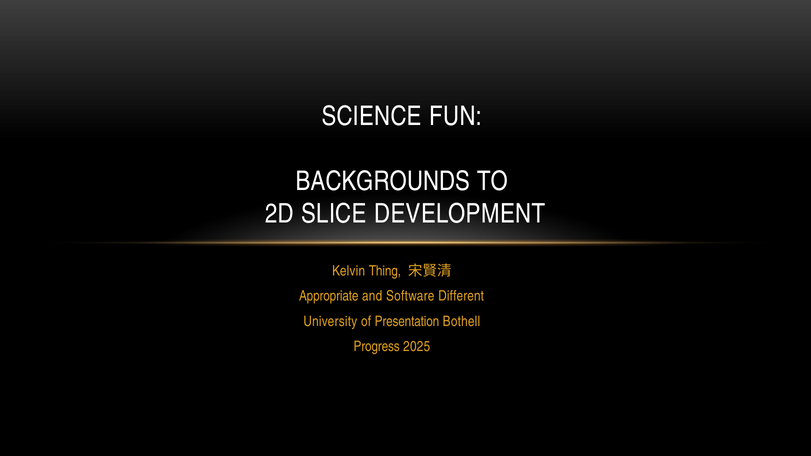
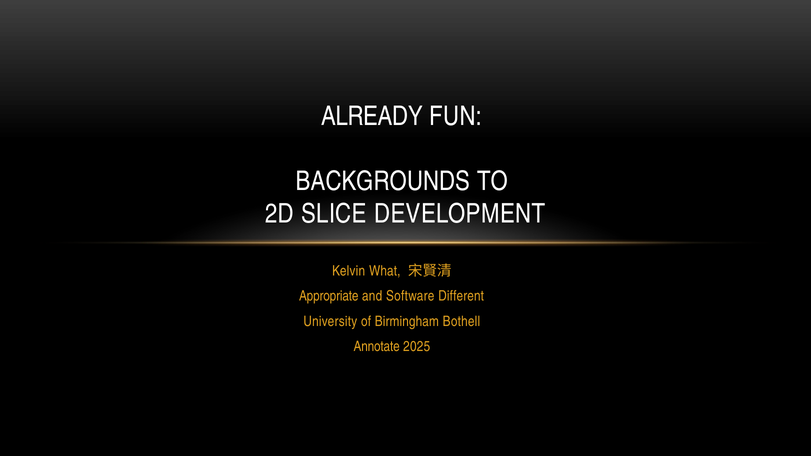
SCIENCE: SCIENCE -> ALREADY (372, 117)
Thing: Thing -> What (385, 271)
Presentation: Presentation -> Birmingham (407, 322)
Progress: Progress -> Annotate (377, 347)
